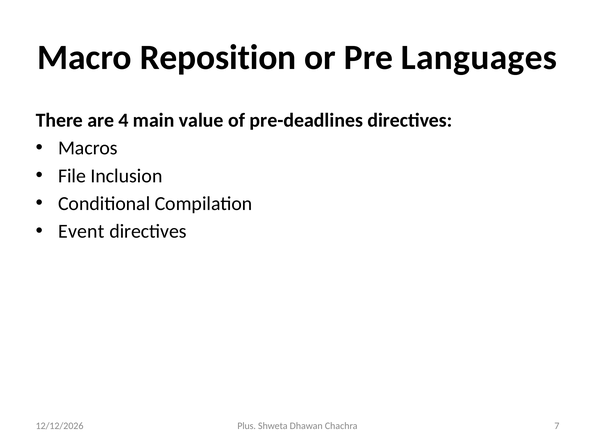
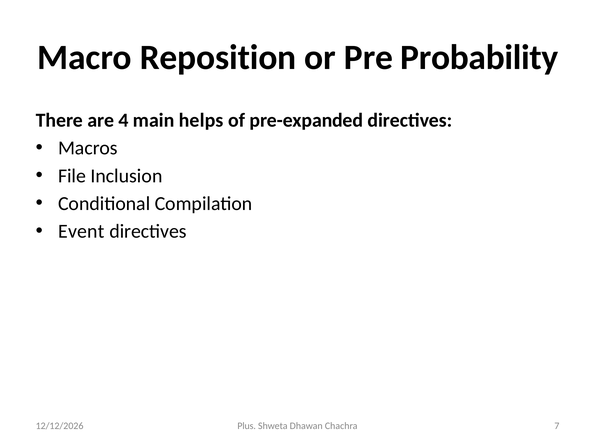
Languages: Languages -> Probability (479, 58)
value: value -> helps (201, 120)
pre-deadlines: pre-deadlines -> pre-expanded (306, 120)
